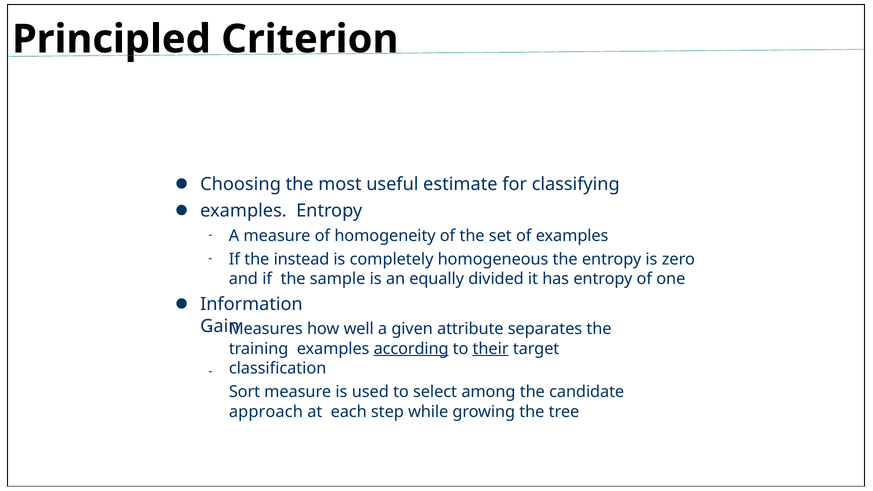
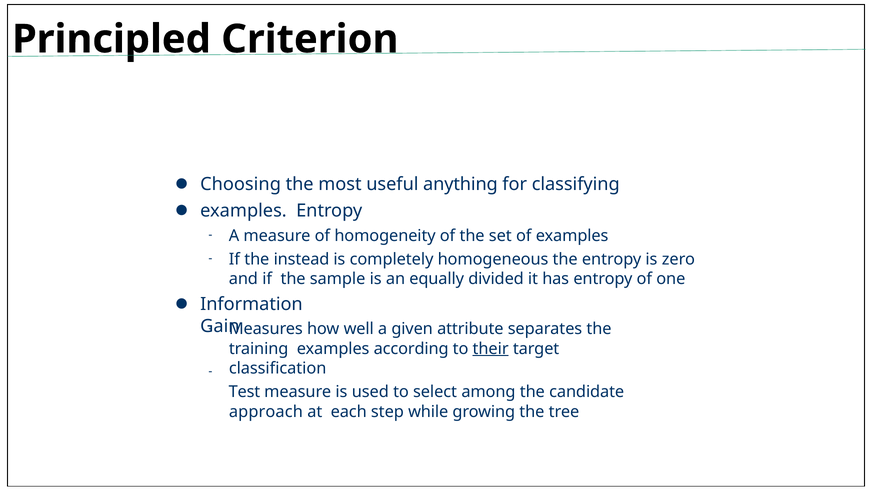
estimate: estimate -> anything (460, 184)
according underline: present -> none (411, 349)
Sort: Sort -> Test (244, 392)
